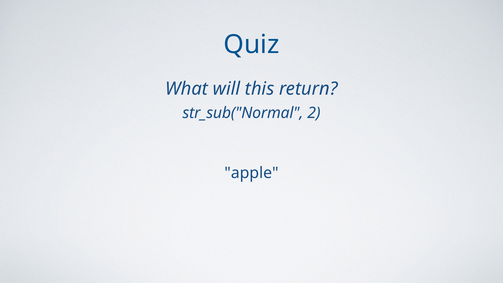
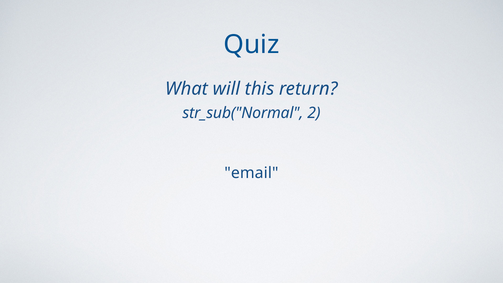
apple: apple -> email (251, 173)
